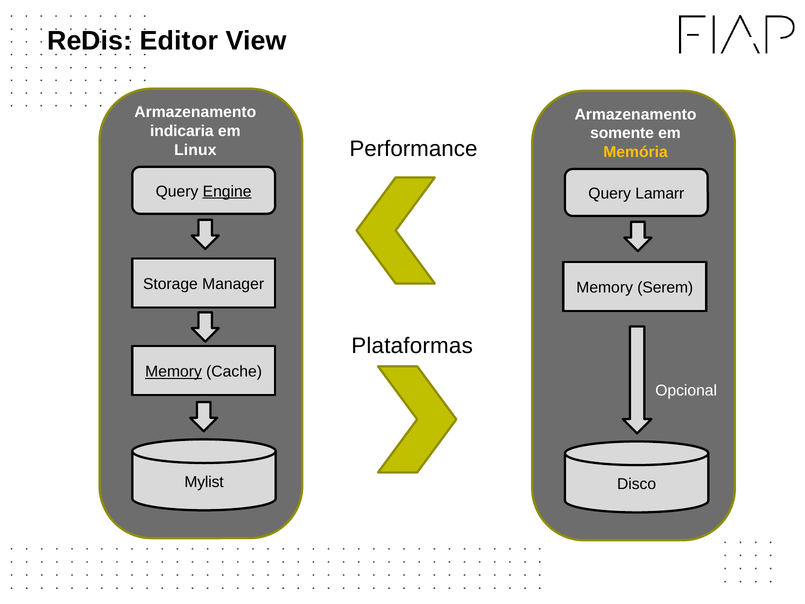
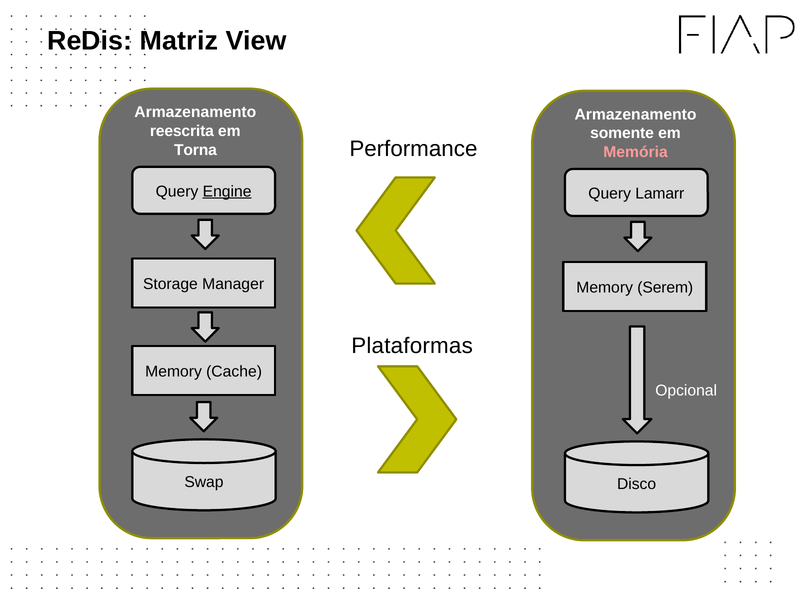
Editor: Editor -> Matriz (179, 41)
indicaria: indicaria -> reescrita (182, 131)
Linux: Linux -> Torna (195, 150)
Memória colour: yellow -> pink (636, 152)
Memory underline: present -> none (174, 372)
Mylist: Mylist -> Swap (204, 482)
